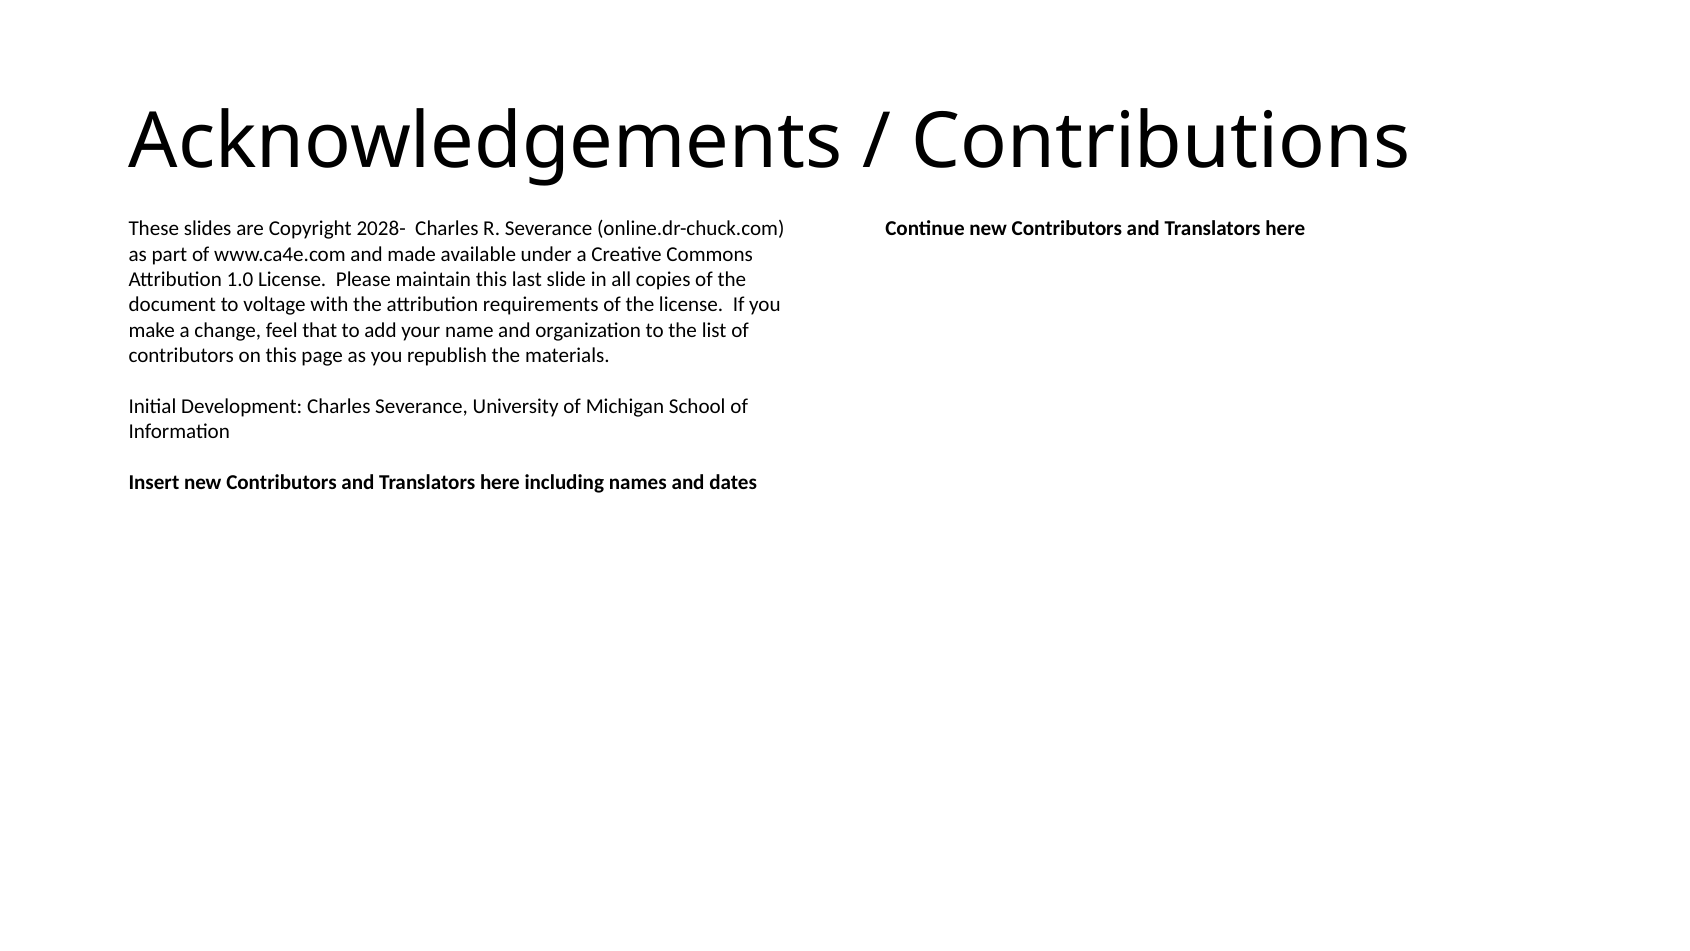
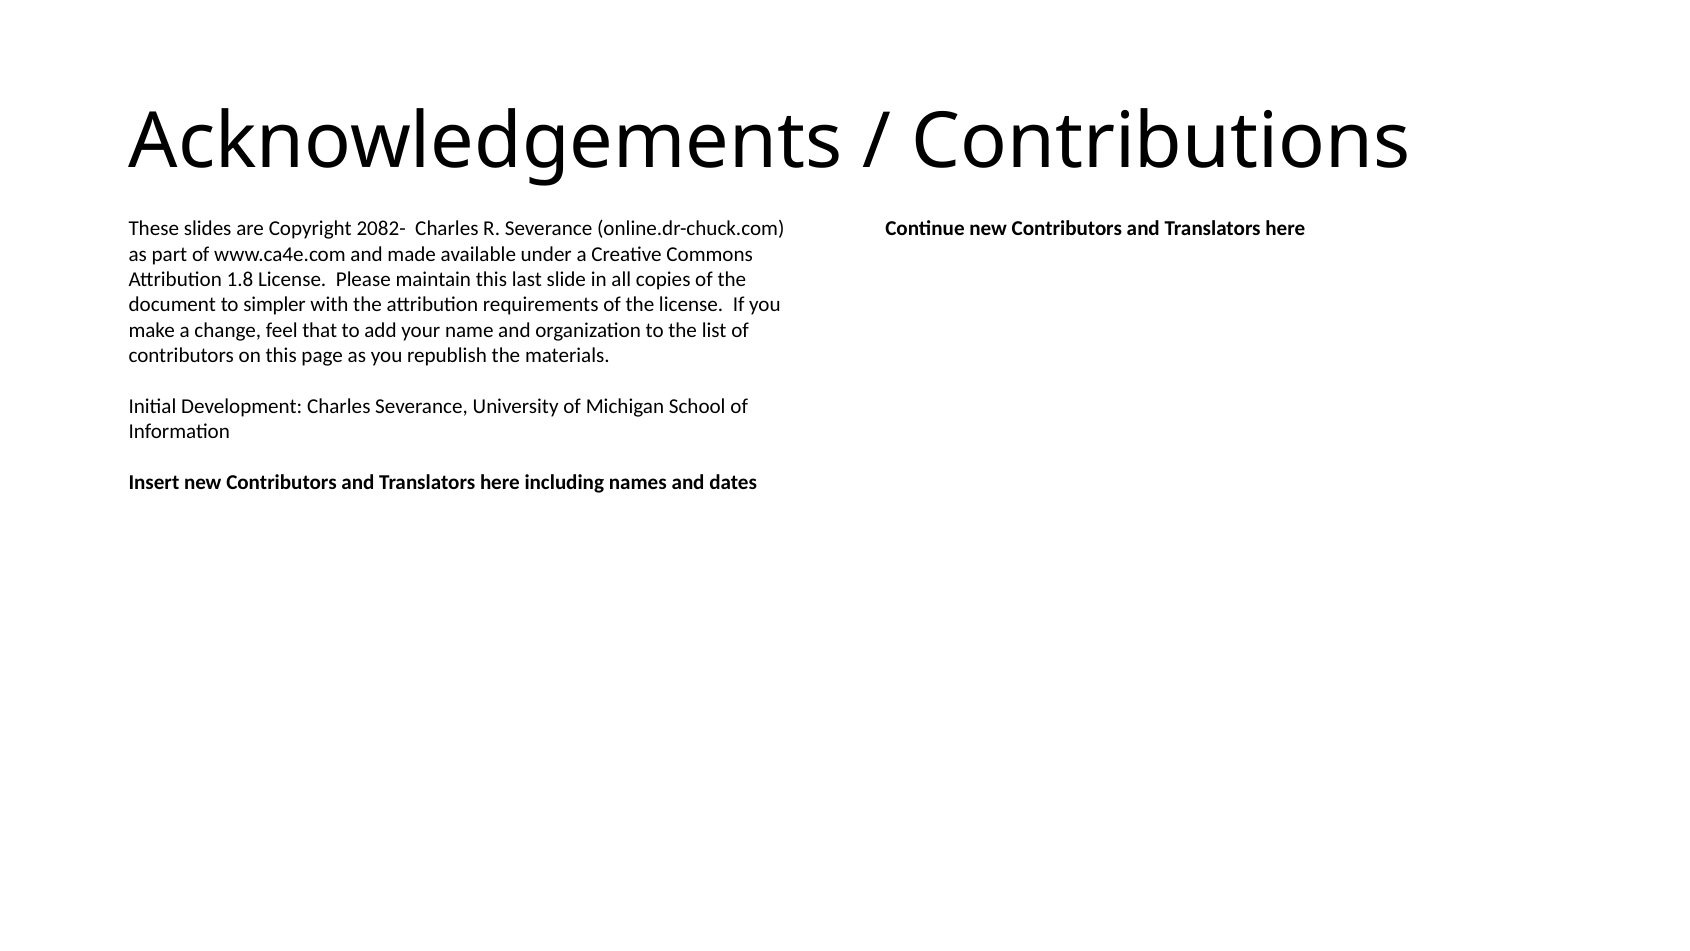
2028-: 2028- -> 2082- (381, 229)
1.0: 1.0 -> 1.8 (240, 279)
voltage: voltage -> simpler (275, 305)
